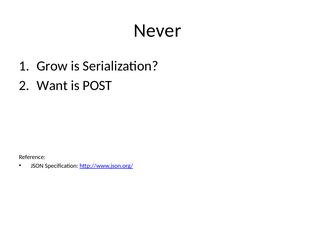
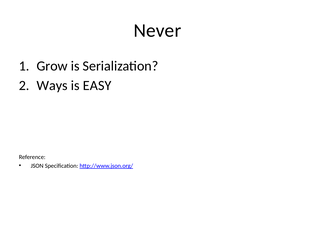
Want: Want -> Ways (52, 86)
POST: POST -> EASY (97, 86)
